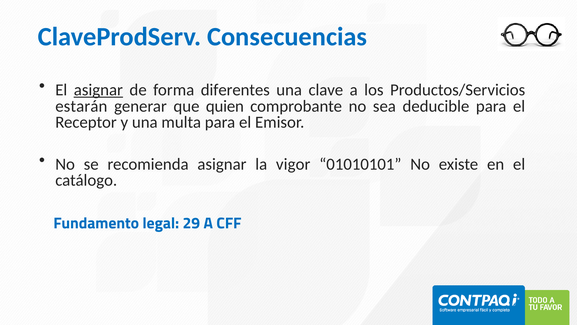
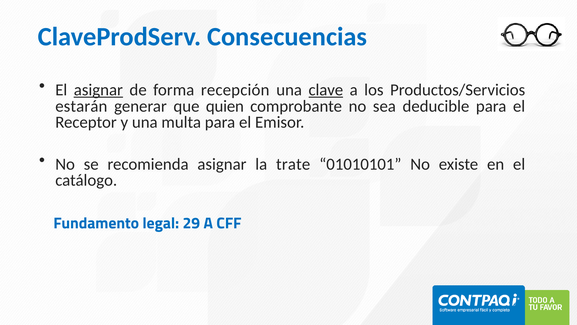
diferentes: diferentes -> recepción (235, 90)
clave underline: none -> present (326, 90)
vigor: vigor -> trate (293, 164)
